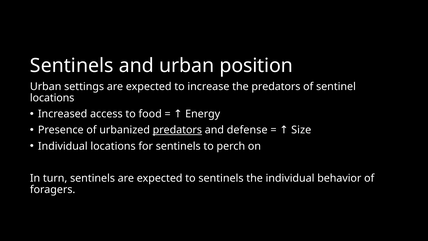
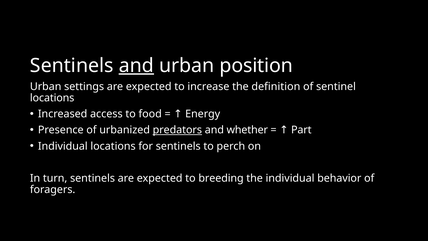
and underline: none -> present (136, 66)
the predators: predators -> definition (276, 86)
defense: defense -> whether (247, 130)
Size: Size -> Part (301, 130)
to sentinels: sentinels -> breeding (221, 178)
